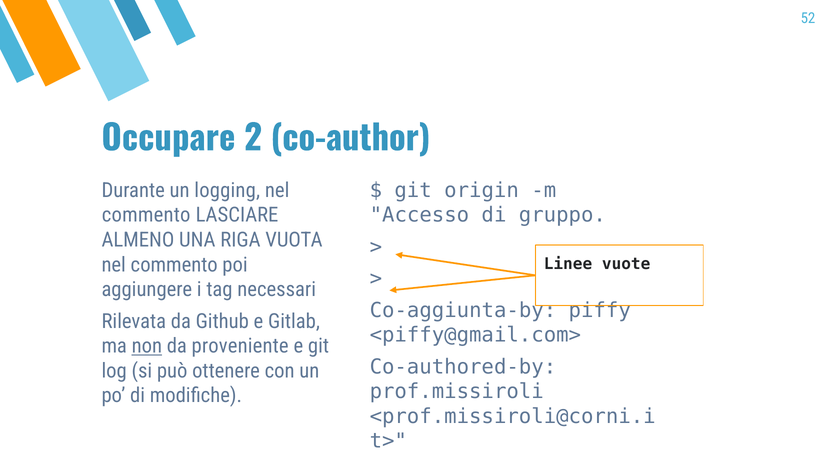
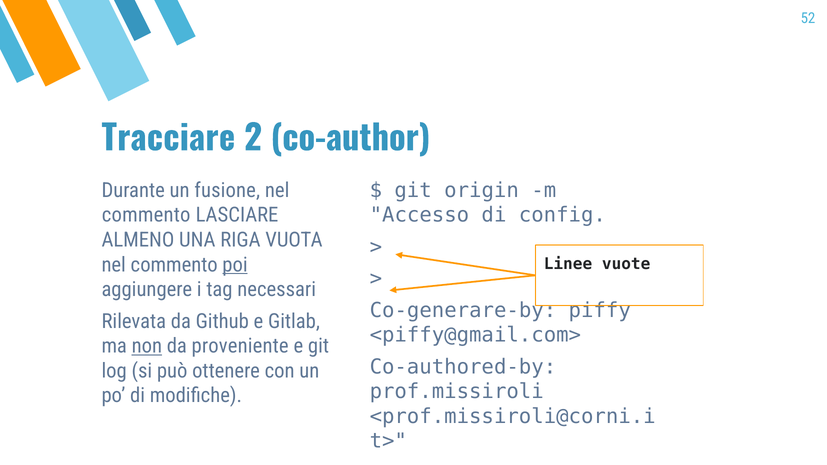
Occupare: Occupare -> Tracciare (168, 139)
logging: logging -> fusione (227, 190)
gruppo: gruppo -> config (562, 215)
poi underline: none -> present (235, 265)
Co-aggiunta-by: Co-aggiunta-by -> Co-generare-by (463, 310)
